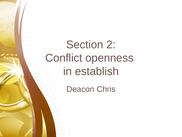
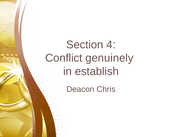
2: 2 -> 4 (111, 44)
openness: openness -> genuinely (109, 58)
